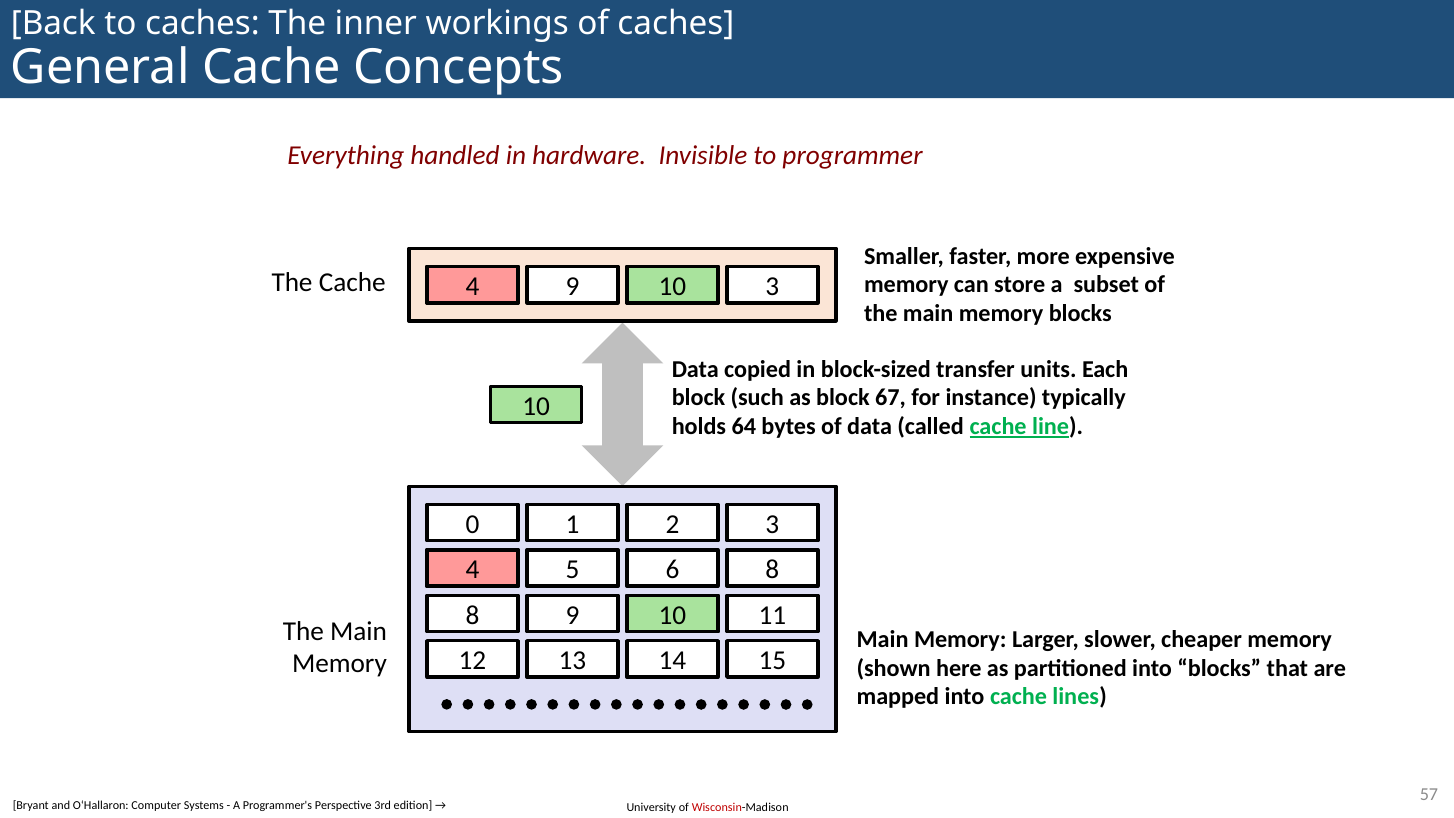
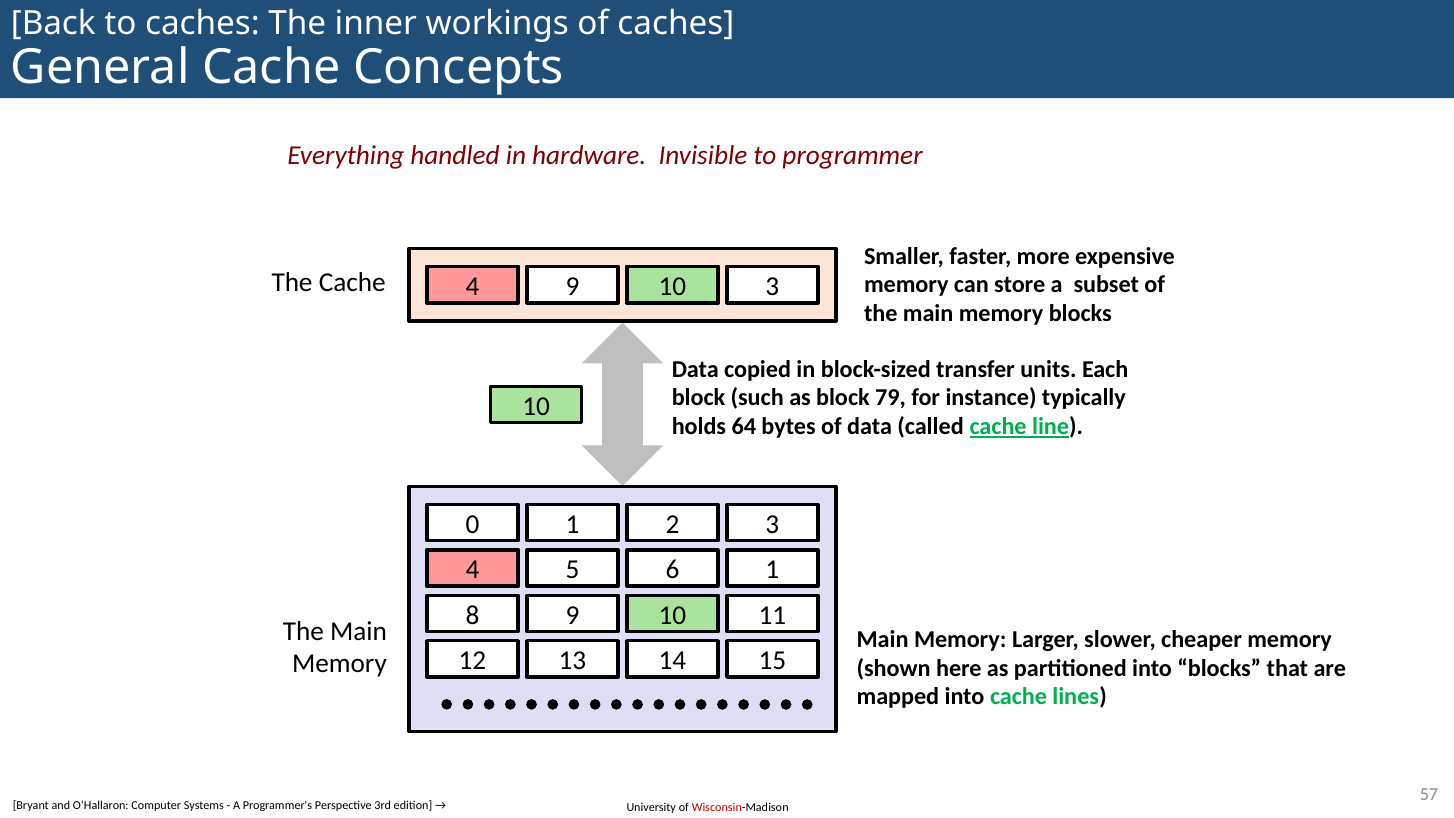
67: 67 -> 79 (890, 398)
6 8: 8 -> 1 (772, 570)
